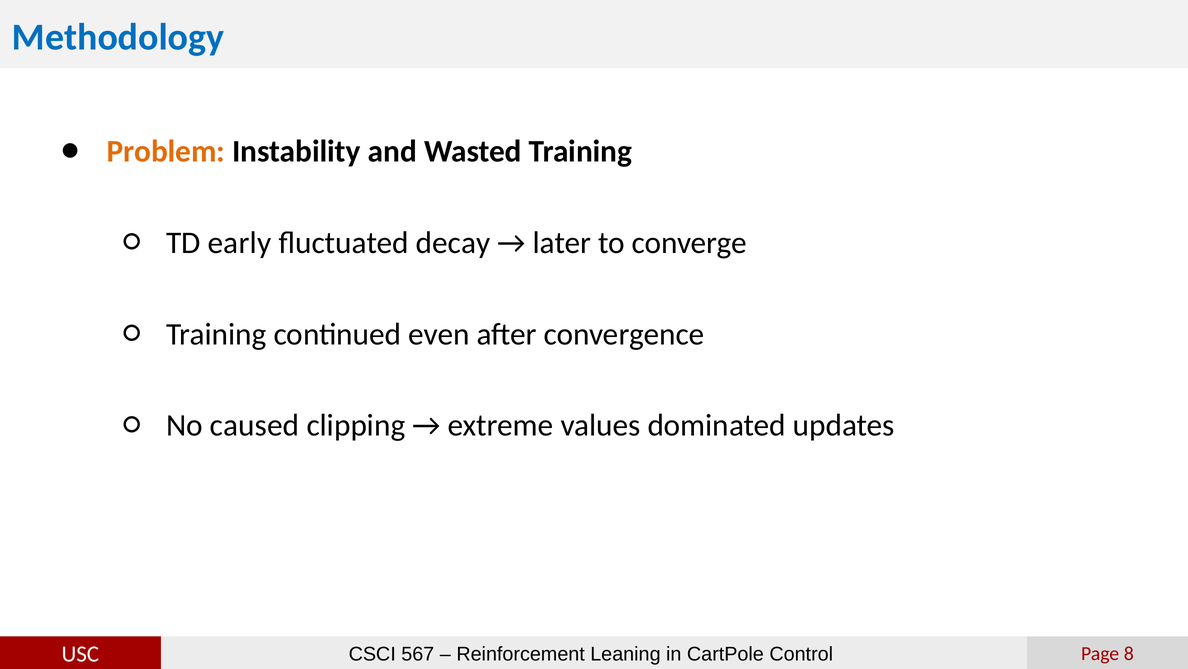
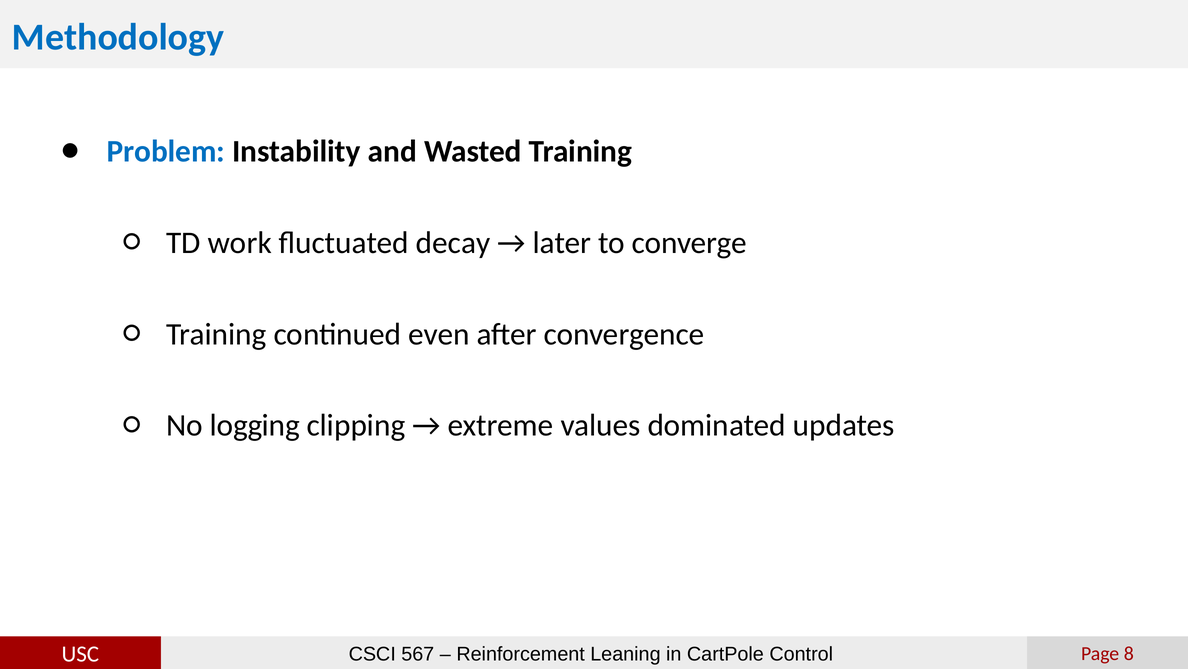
Problem colour: orange -> blue (166, 151)
early: early -> work (240, 242)
caused: caused -> logging (255, 425)
